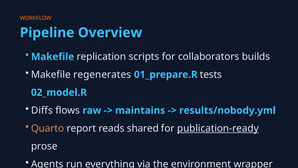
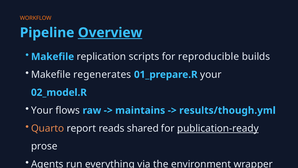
Overview underline: none -> present (110, 33)
collaborators: collaborators -> reproducible (209, 57)
01_prepare.R tests: tests -> your (211, 74)
Diffs: Diffs -> Your (42, 110)
results/nobody.yml: results/nobody.yml -> results/though.yml (227, 110)
